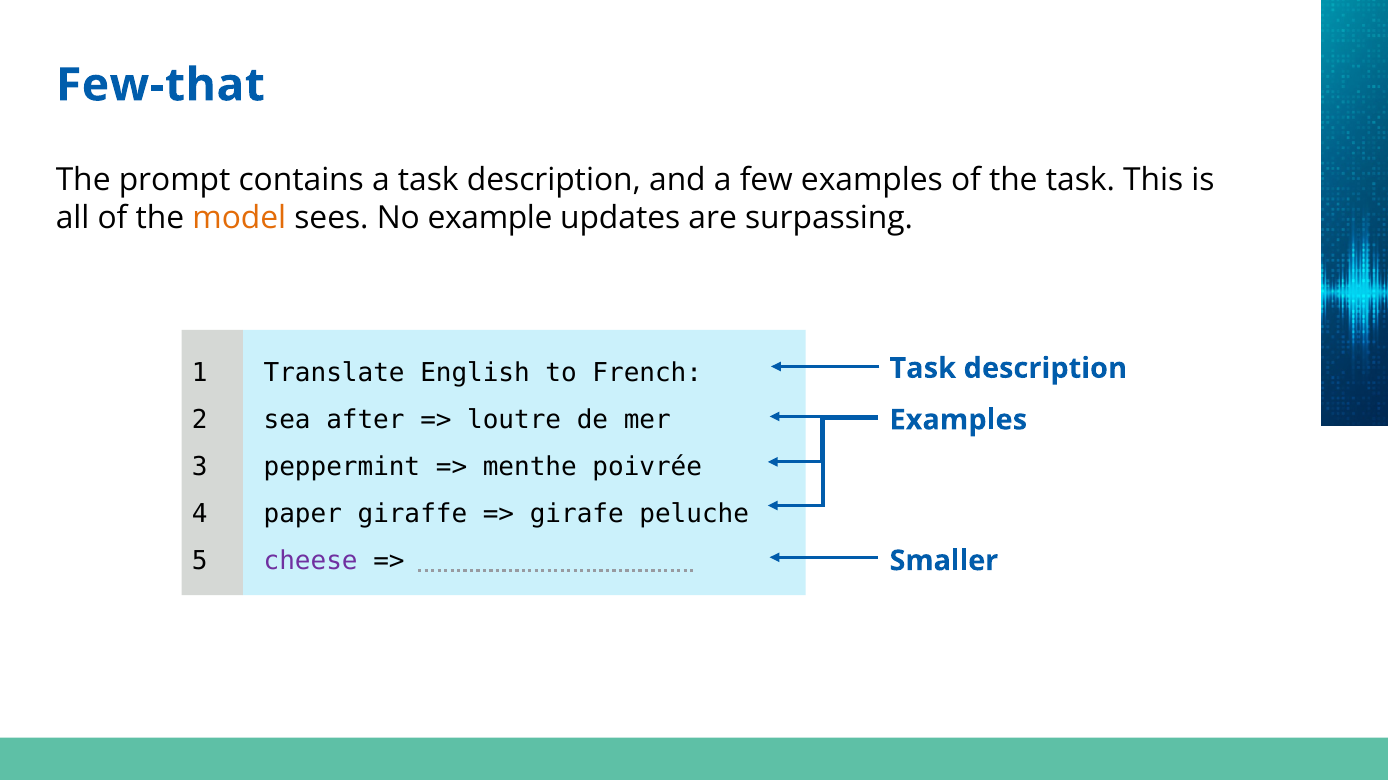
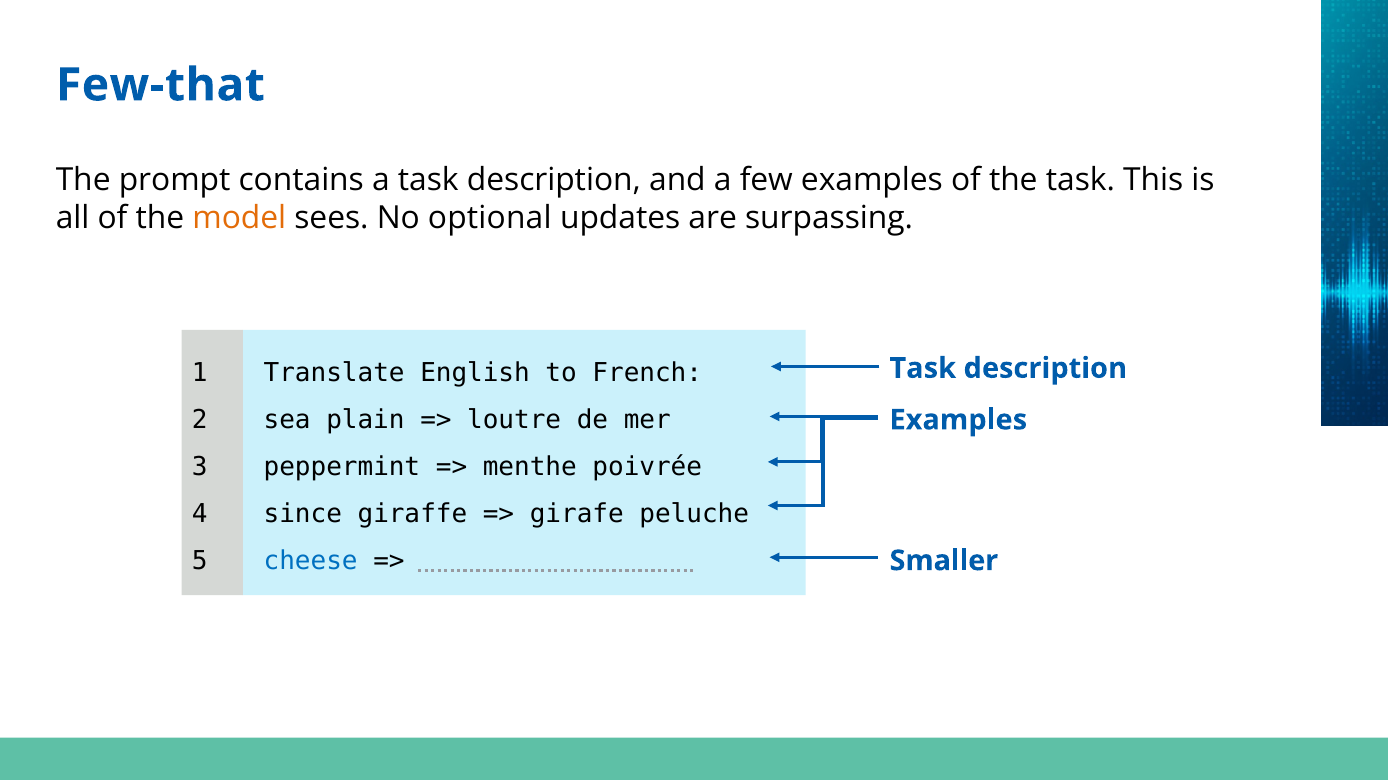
example: example -> optional (490, 218)
after: after -> plain (365, 420)
paper: paper -> since (303, 514)
cheese colour: purple -> blue (311, 561)
